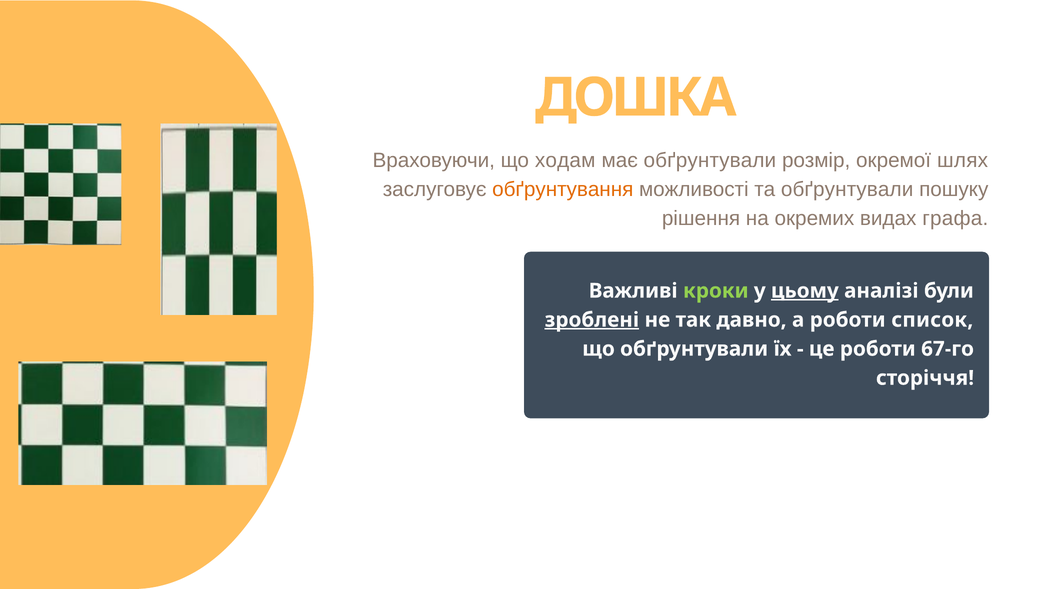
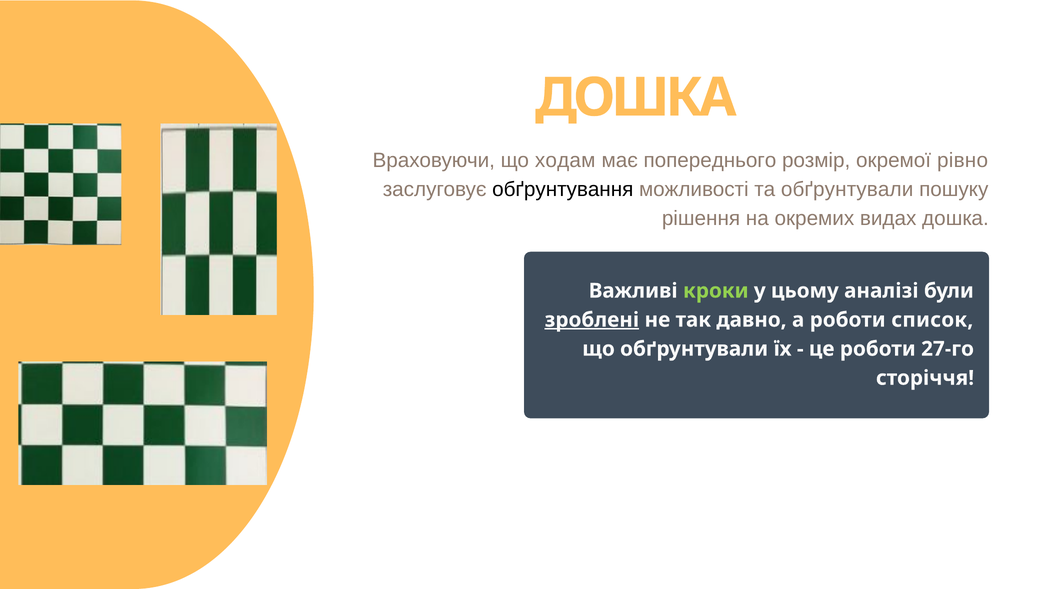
має обґрунтували: обґрунтували -> попереднього (710, 160)
шлях: шлях -> рівно (963, 160)
обґрунтування colour: orange -> black (563, 190)
видах графа: графа -> дошка (955, 219)
цьому underline: present -> none (805, 291)
67-го: 67-го -> 27-го (948, 349)
